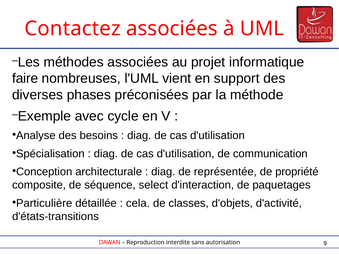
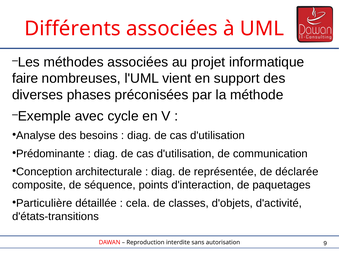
Contactez: Contactez -> Différents (73, 29)
Spécialisation: Spécialisation -> Prédominante (50, 154)
propriété: propriété -> déclarée (297, 172)
select: select -> points (153, 185)
